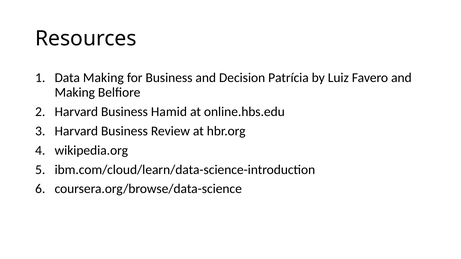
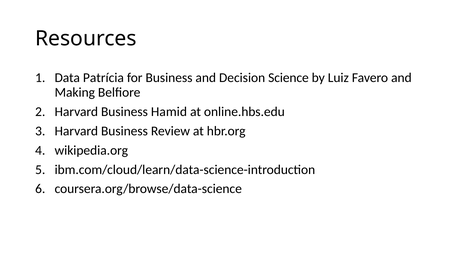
Data Making: Making -> Patrícia (103, 78)
Patrícia: Patrícia -> Science (288, 78)
